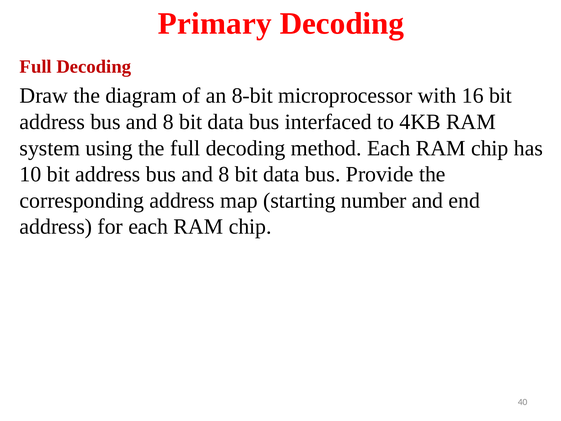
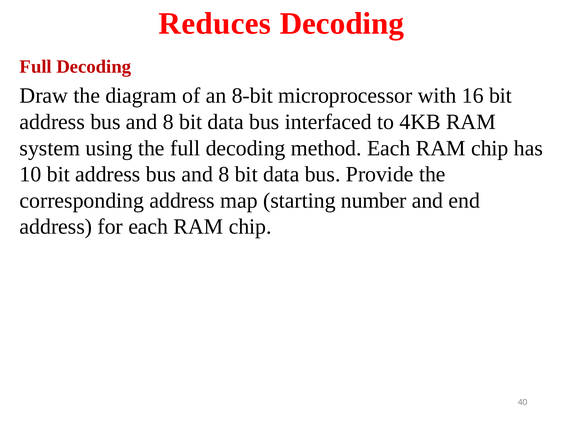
Primary: Primary -> Reduces (215, 24)
